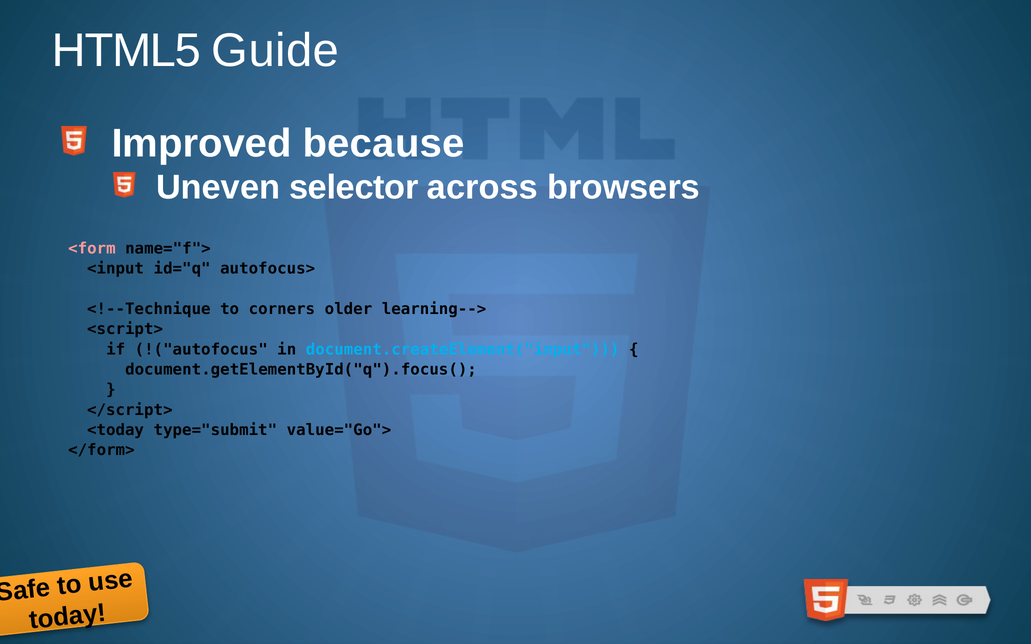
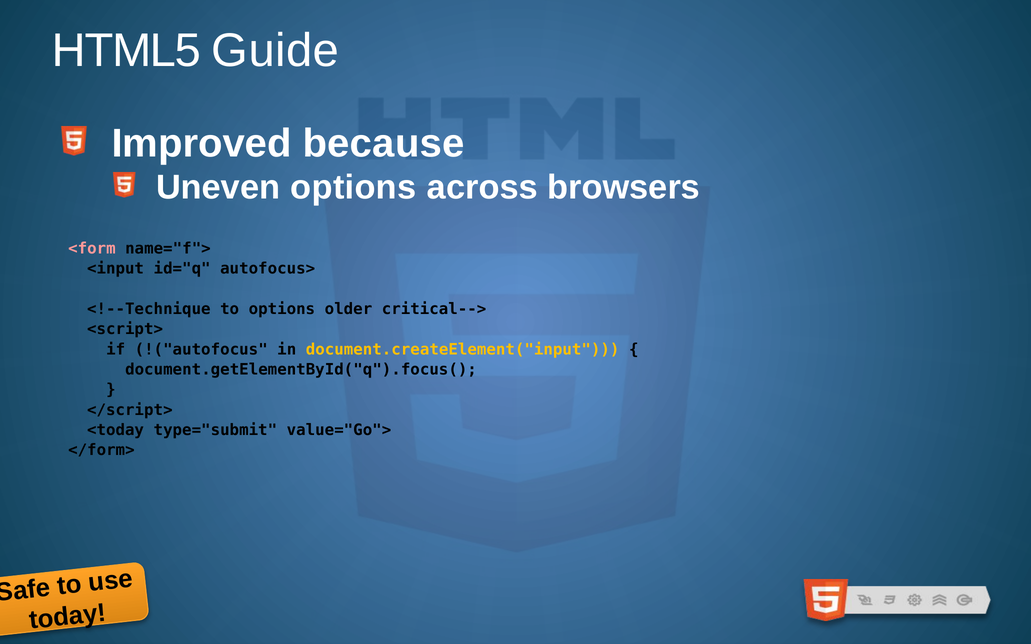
Uneven selector: selector -> options (353, 187)
to corners: corners -> options (282, 309)
learning-->: learning--> -> critical--> (434, 309)
document.createElement("input colour: light blue -> yellow (463, 350)
